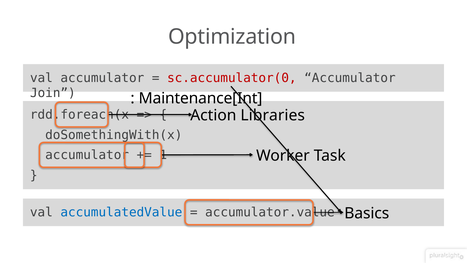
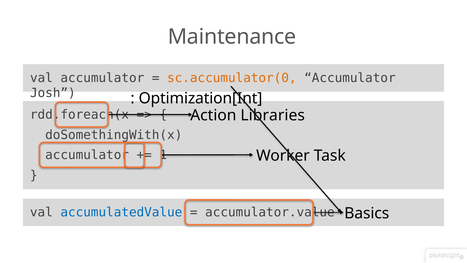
Optimization: Optimization -> Maintenance (232, 37)
sc.accumulator(0 colour: red -> orange (232, 78)
Join: Join -> Josh (53, 93)
Maintenance[Int: Maintenance[Int -> Optimization[Int (201, 98)
